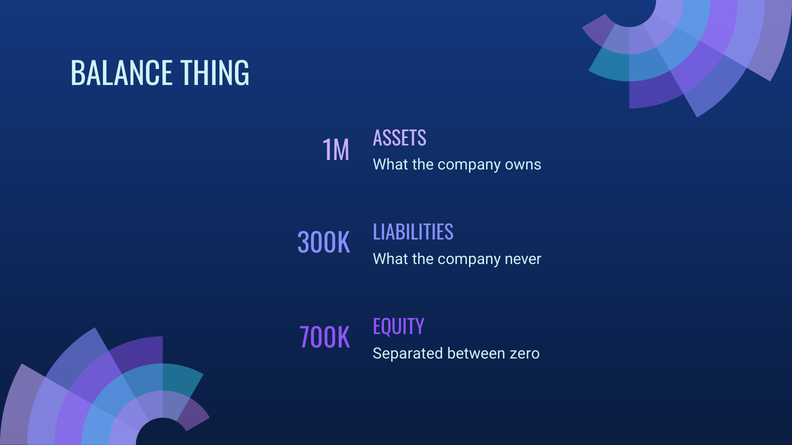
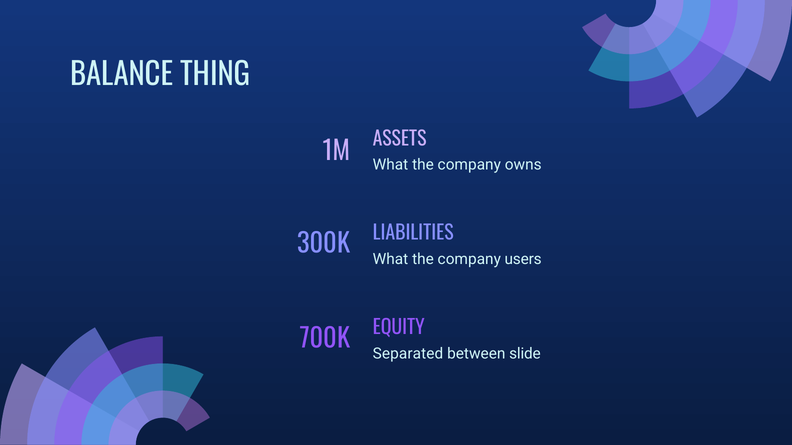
never: never -> users (523, 260)
zero: zero -> slide (525, 354)
